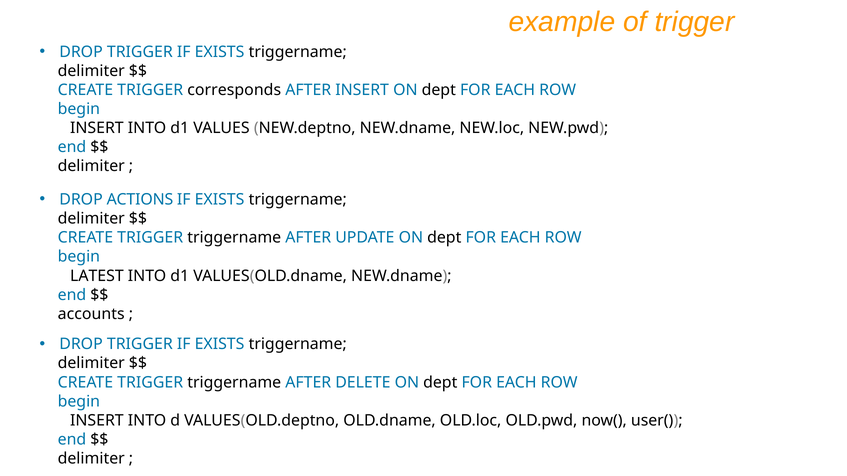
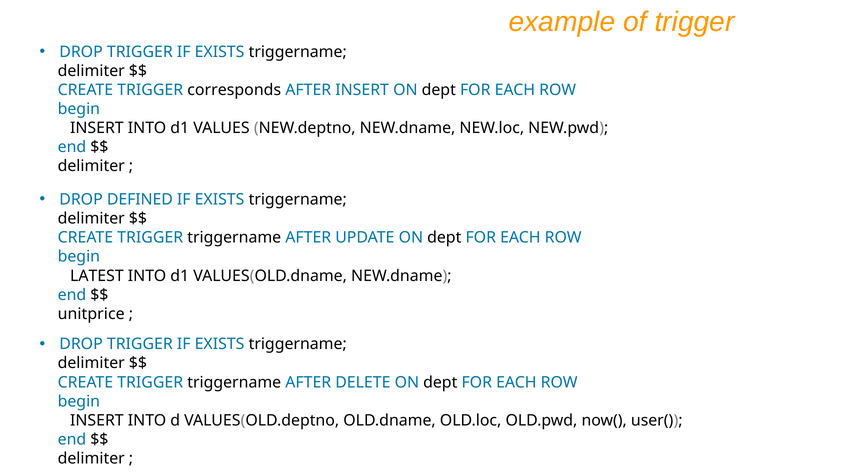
ACTIONS: ACTIONS -> DEFINED (140, 200)
accounts: accounts -> unitprice (91, 314)
